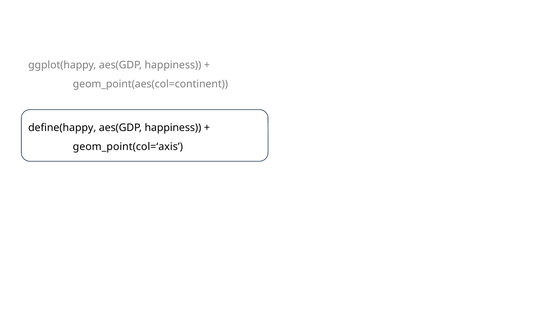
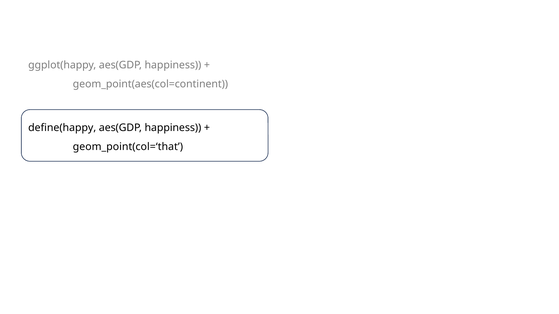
geom_point(col=‘axis: geom_point(col=‘axis -> geom_point(col=‘that (128, 147)
